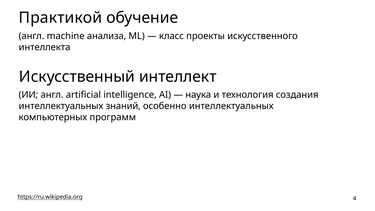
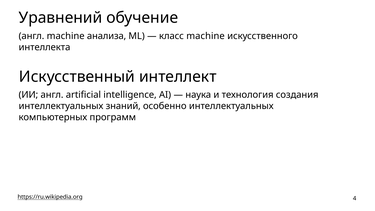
Практикой: Практикой -> Уравнений (61, 18)
класс проекты: проекты -> machine (206, 36)
